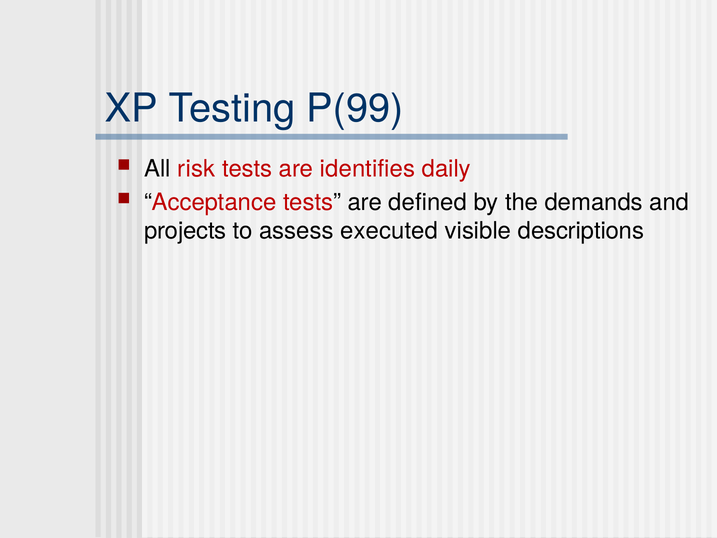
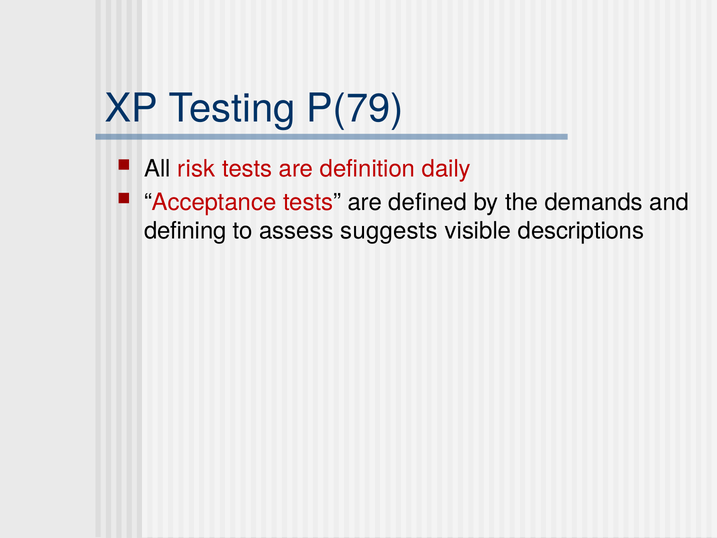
P(99: P(99 -> P(79 (355, 109)
identifies: identifies -> definition (368, 169)
projects: projects -> defining (185, 231)
executed: executed -> suggests (389, 231)
